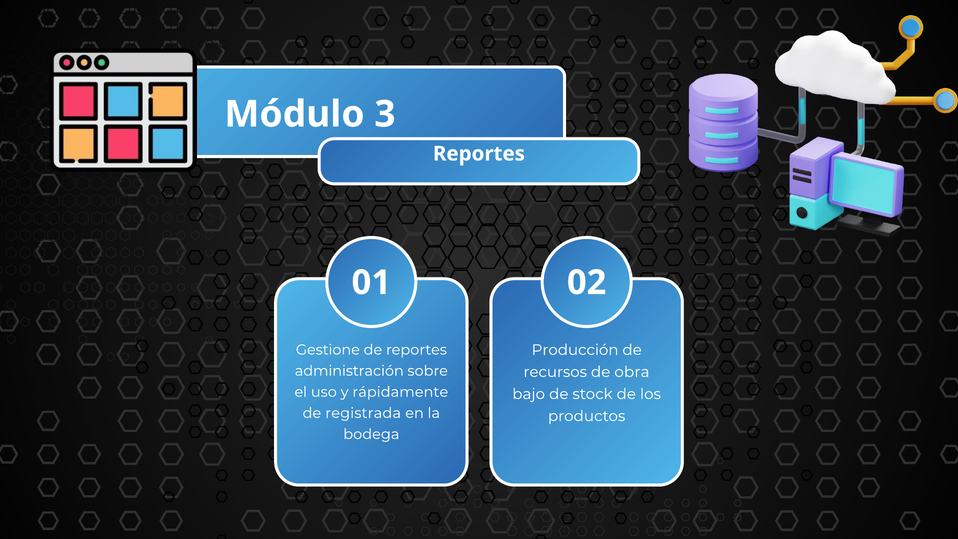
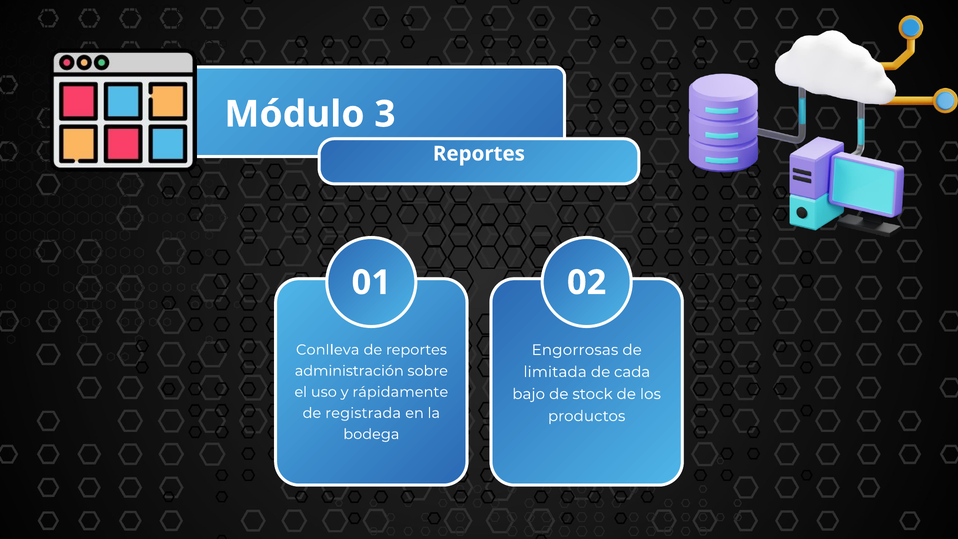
Gestione: Gestione -> Conlleva (328, 350)
Producción: Producción -> Engorrosas (575, 350)
recursos: recursos -> limitada (555, 372)
obra: obra -> cada (632, 372)
